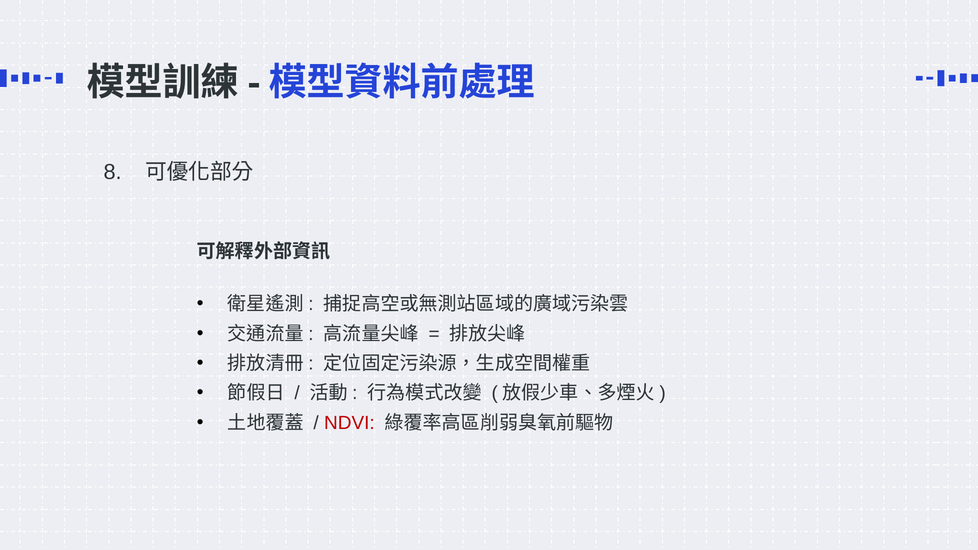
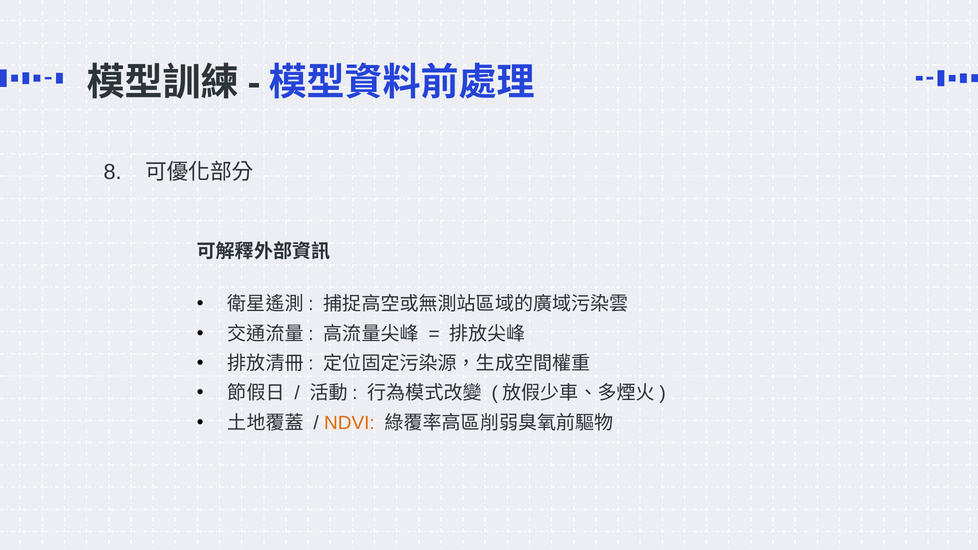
NDVI colour: red -> orange (349, 423)
